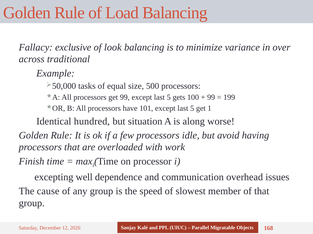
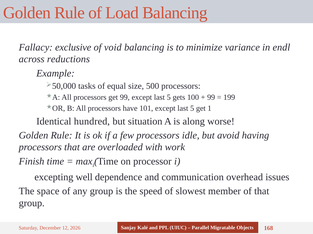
look: look -> void (113, 47)
over: over -> endl (281, 47)
traditional: traditional -> reductions (68, 59)
cause: cause -> space (48, 192)
